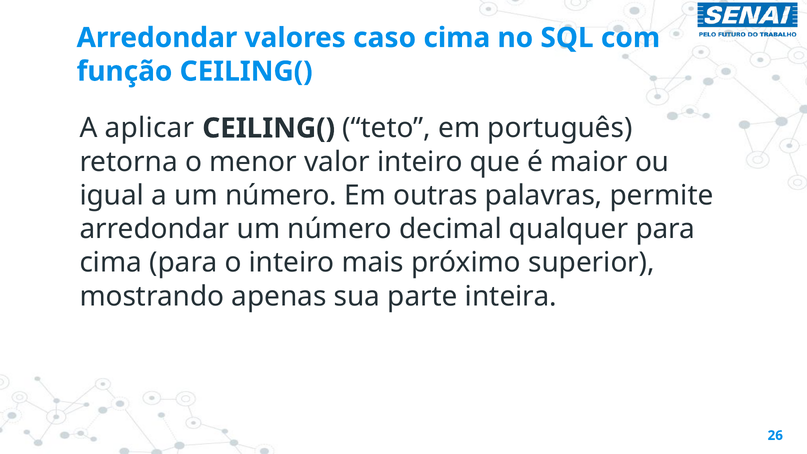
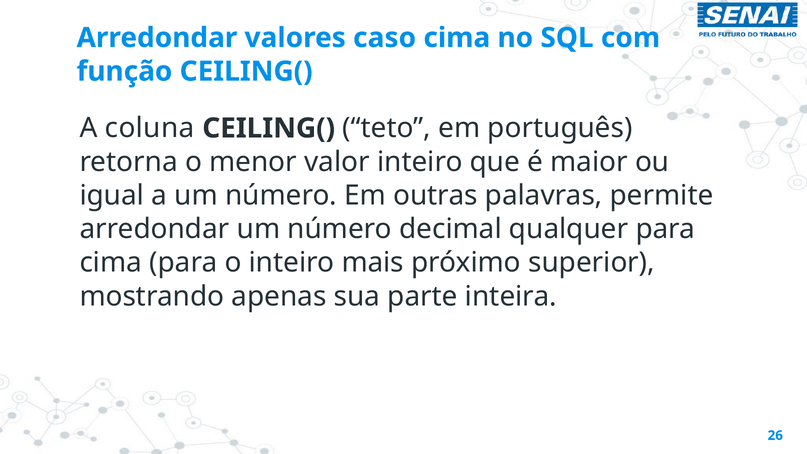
aplicar: aplicar -> coluna (150, 128)
